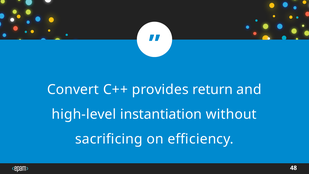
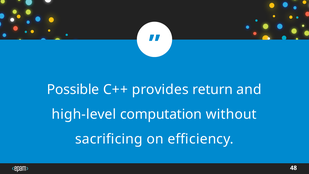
Convert: Convert -> Possible (73, 89)
instantiation: instantiation -> computation (161, 114)
